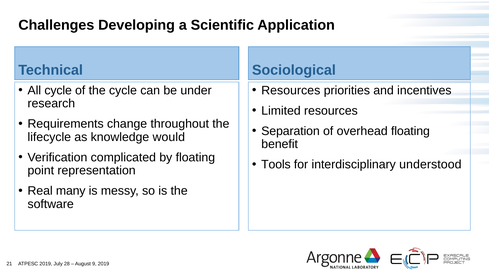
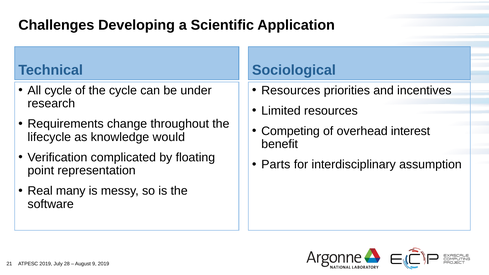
Separation: Separation -> Competing (291, 131)
overhead floating: floating -> interest (410, 131)
Tools: Tools -> Parts (276, 165)
understood: understood -> assumption (430, 165)
